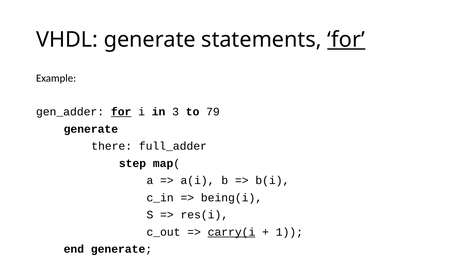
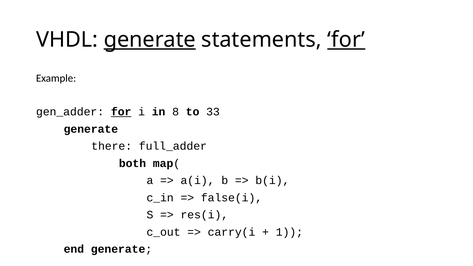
generate underline: none -> present (150, 40)
3: 3 -> 8 (176, 112)
79: 79 -> 33 (213, 112)
step: step -> both (132, 163)
being(i: being(i -> false(i (232, 198)
carry(i underline: present -> none (232, 232)
